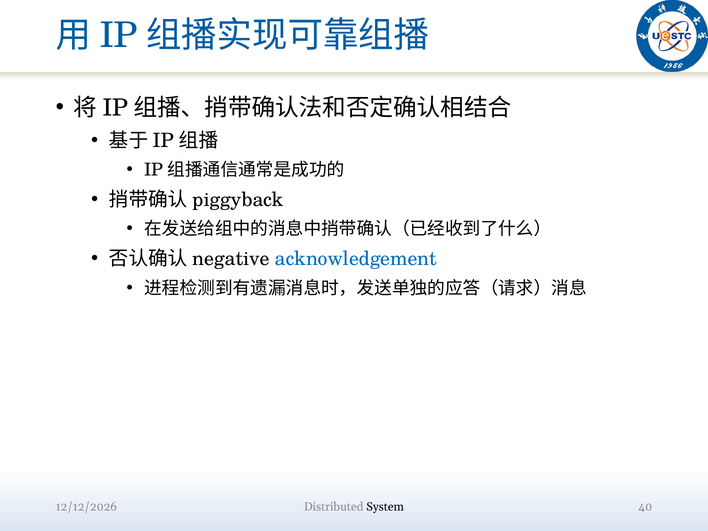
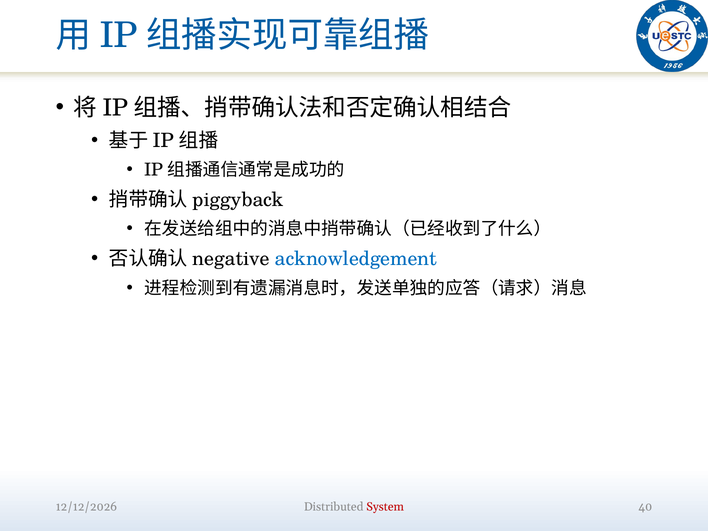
System colour: black -> red (385, 507)
